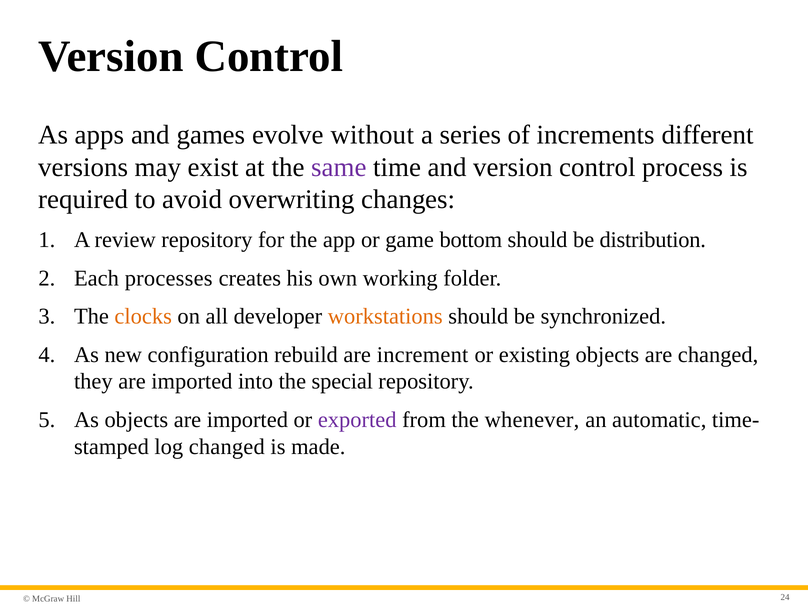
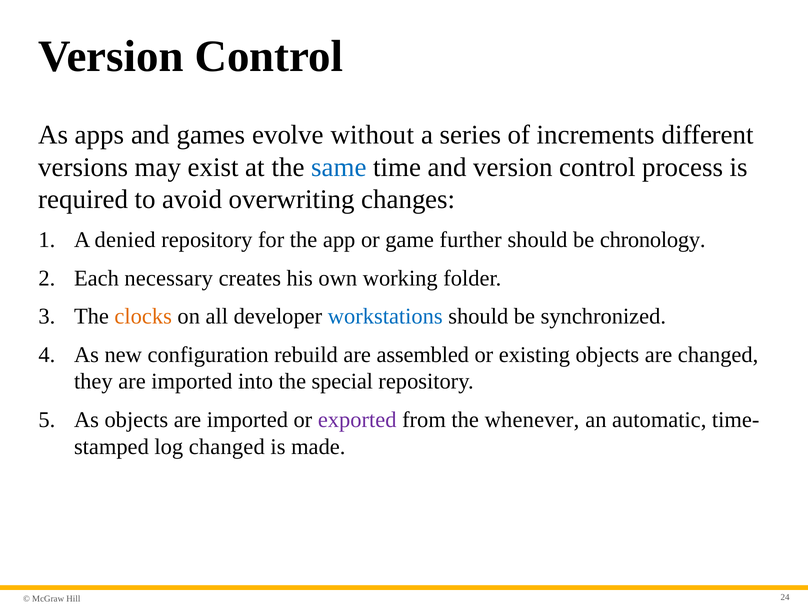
same colour: purple -> blue (339, 167)
review: review -> denied (125, 240)
bottom: bottom -> further (471, 240)
distribution: distribution -> chronology (653, 240)
processes: processes -> necessary (169, 278)
workstations colour: orange -> blue (385, 316)
increment: increment -> assembled (423, 355)
